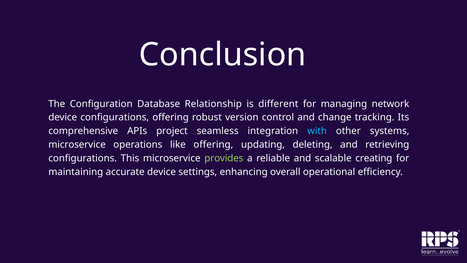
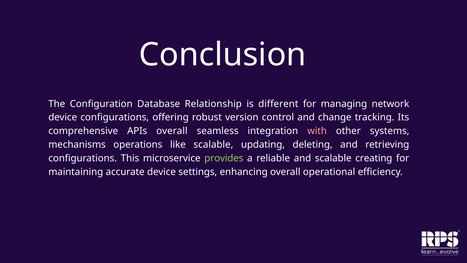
APIs project: project -> overall (172, 131)
with colour: light blue -> pink (317, 131)
microservice: microservice -> mechanisms (77, 144)
like offering: offering -> scalable (213, 144)
